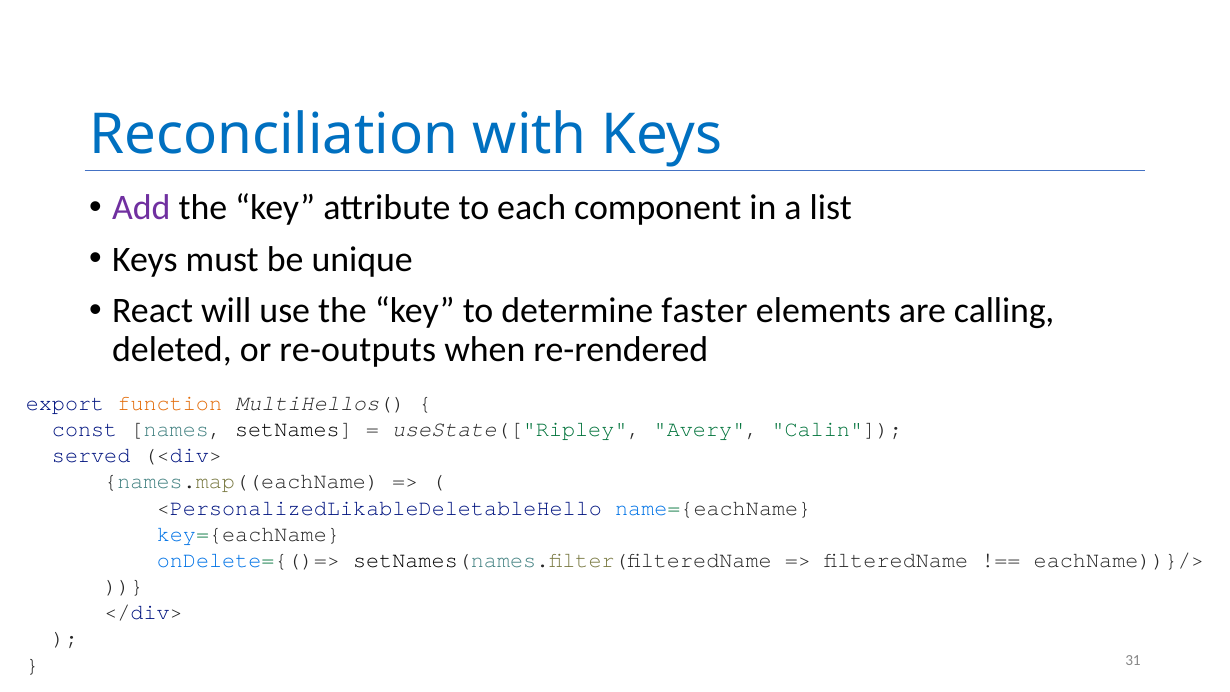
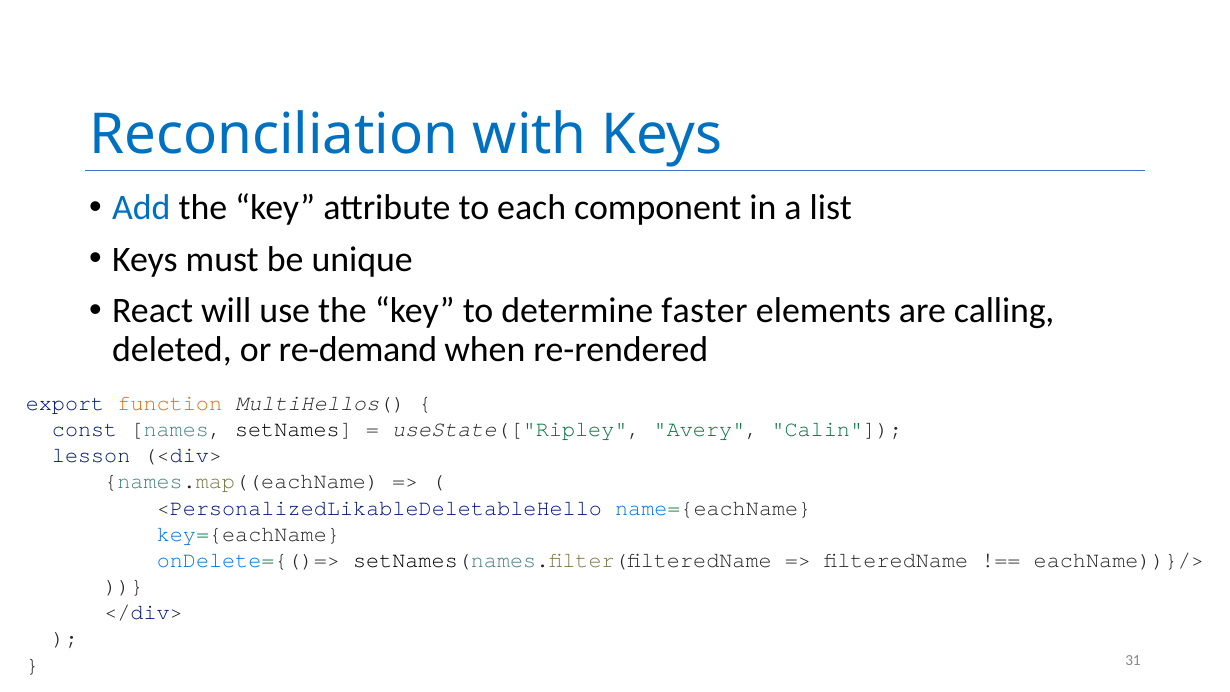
Add colour: purple -> blue (141, 208)
re-outputs: re-outputs -> re-demand (358, 350)
served: served -> lesson (91, 456)
